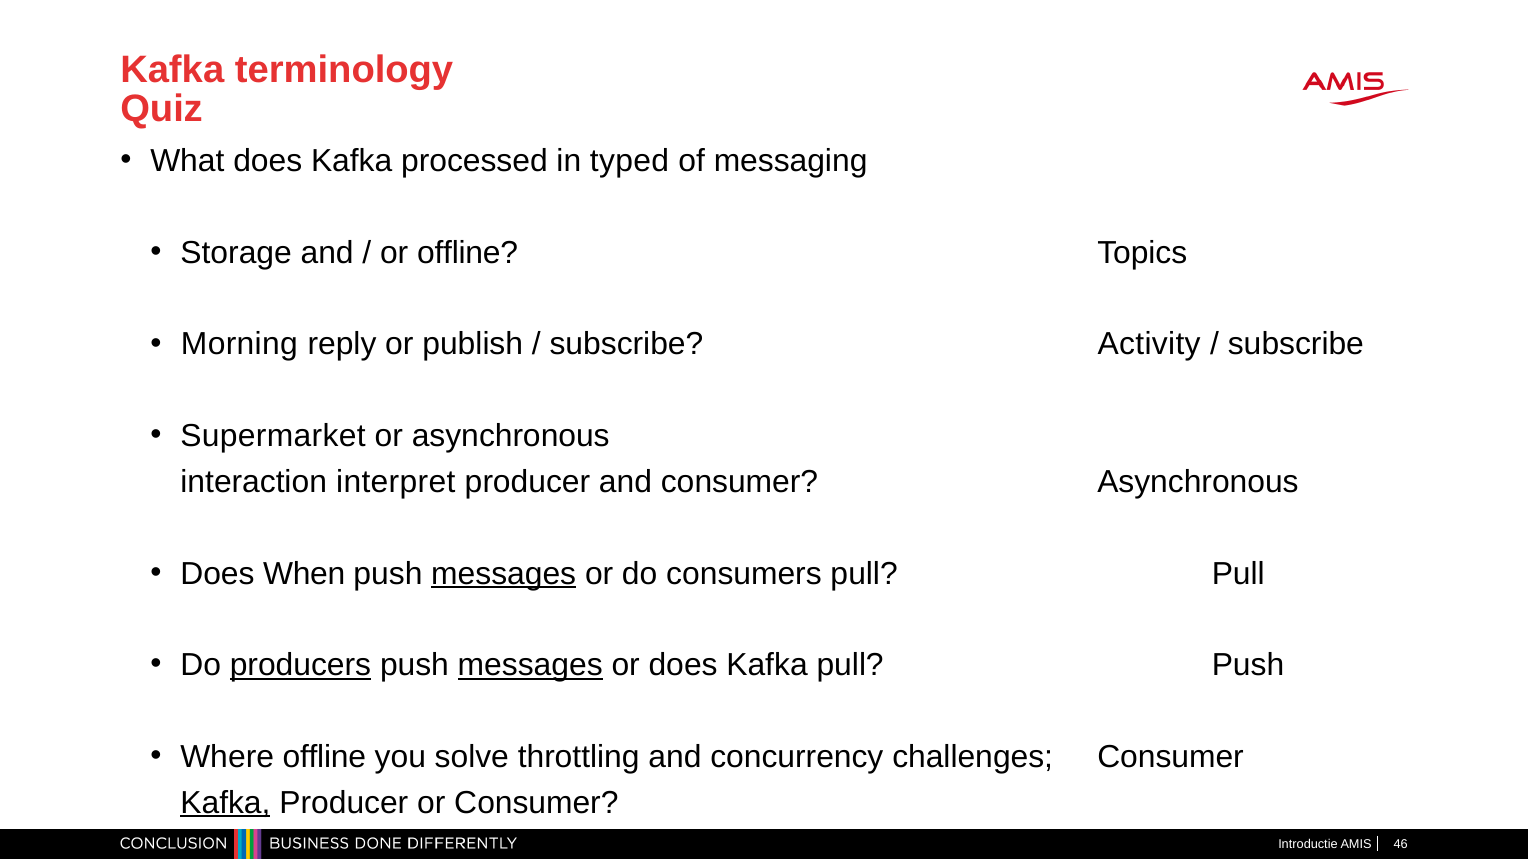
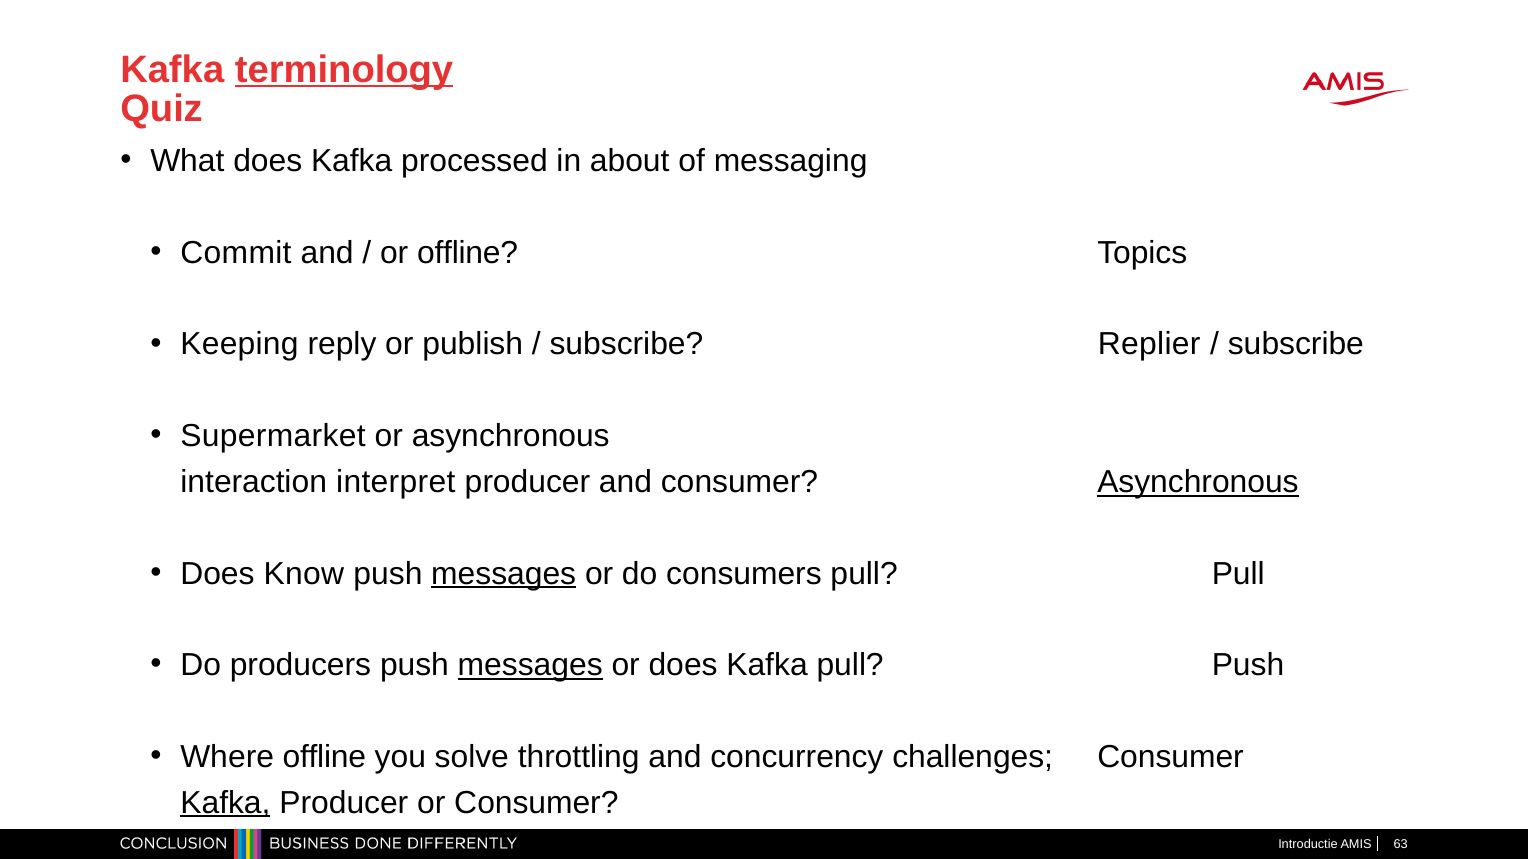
terminology underline: none -> present (344, 70)
typed: typed -> about (630, 161)
Storage: Storage -> Commit (236, 253)
Morning: Morning -> Keeping (239, 345)
Activity: Activity -> Replier (1149, 345)
Asynchronous underline: none -> present (1198, 482)
When: When -> Know (304, 574)
producers underline: present -> none (300, 666)
46: 46 -> 63 (1401, 845)
